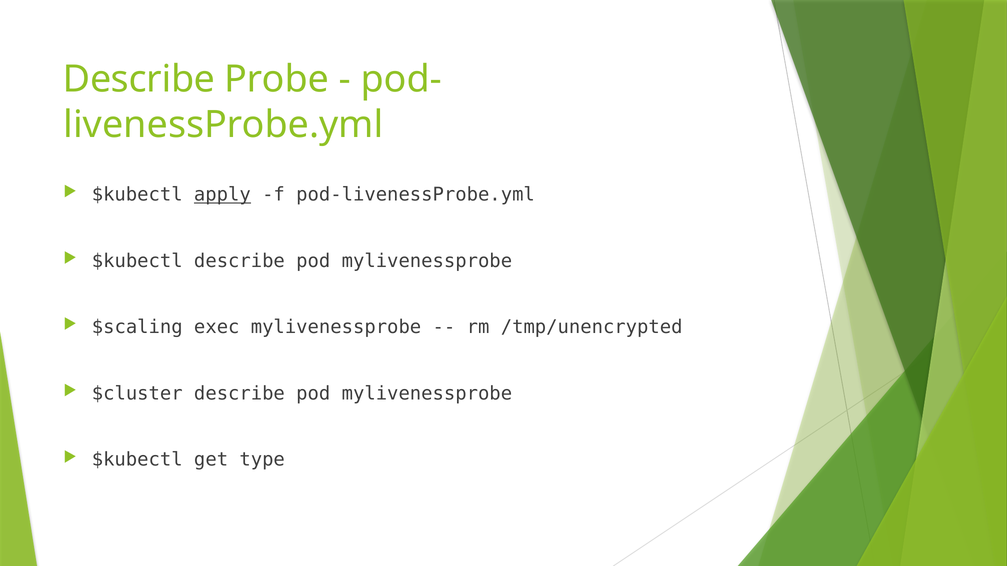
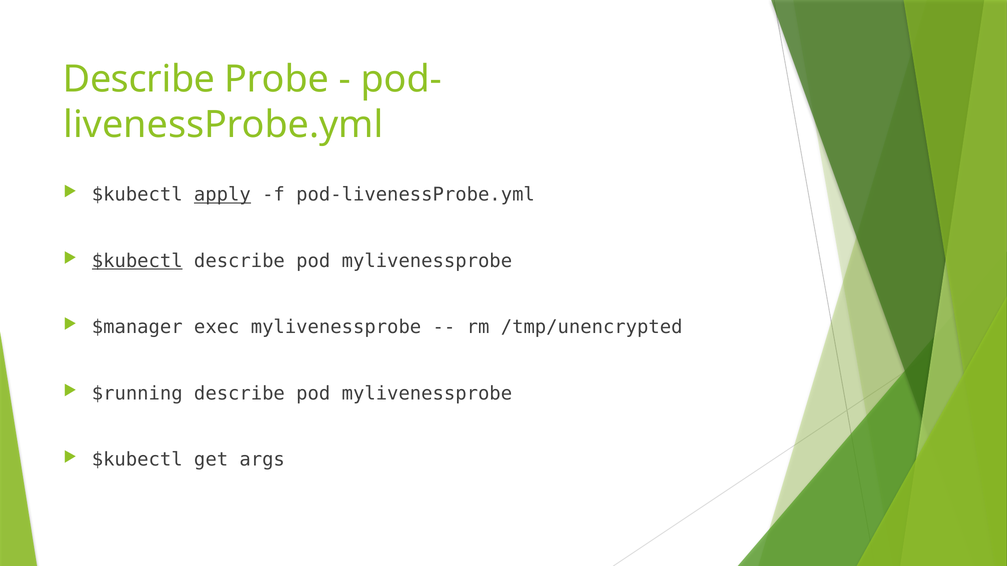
$kubectl underline: none -> present (137, 261)
$scaling: $scaling -> $manager (137, 328)
$cluster: $cluster -> $running (137, 394)
type: type -> args (262, 460)
